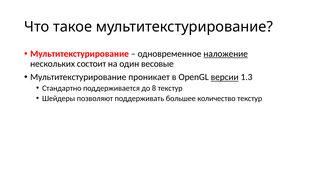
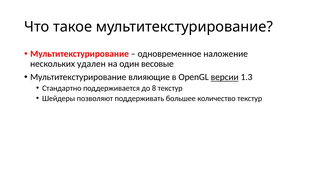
наложение underline: present -> none (226, 54)
состоит: состоит -> удален (91, 64)
проникает: проникает -> влияющие (149, 77)
